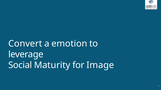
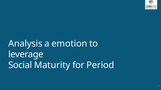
Convert: Convert -> Analysis (25, 44)
Image: Image -> Period (100, 66)
